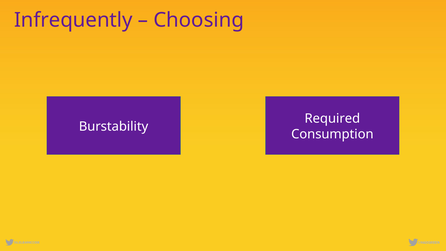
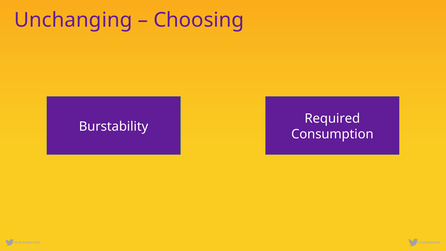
Infrequently: Infrequently -> Unchanging (73, 20)
